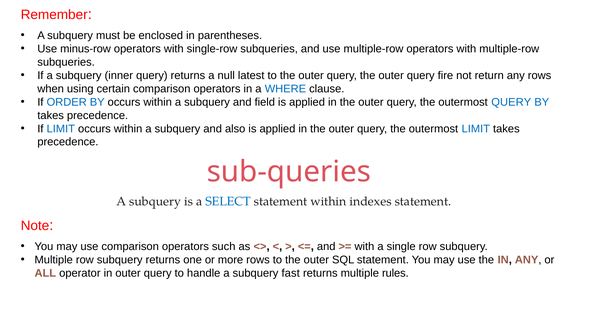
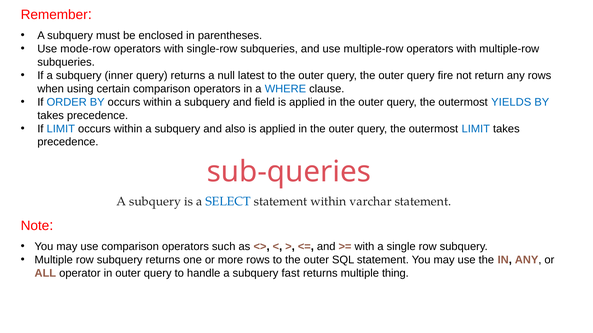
minus-row: minus-row -> mode-row (85, 49)
outermost QUERY: QUERY -> YIELDS (511, 102)
indexes: indexes -> varchar (371, 202)
rules: rules -> thing (395, 274)
